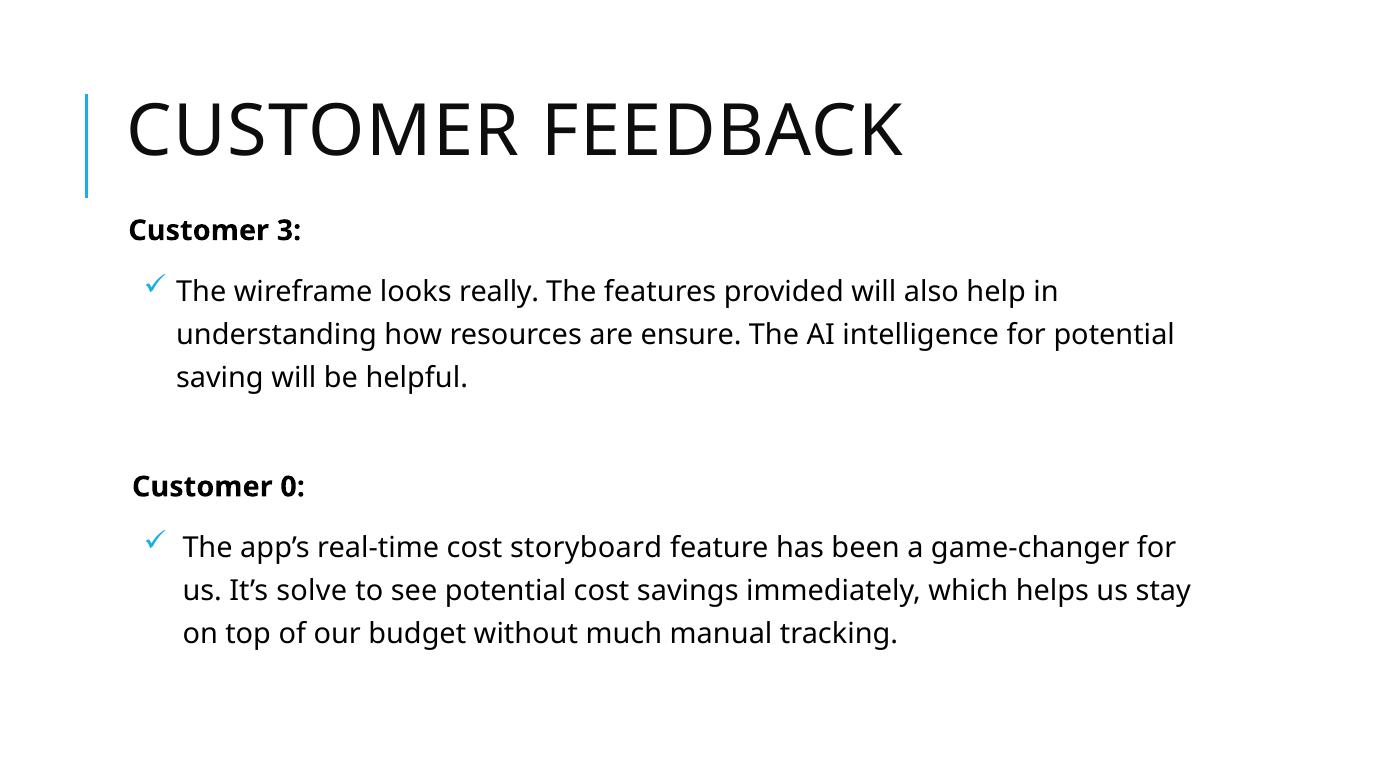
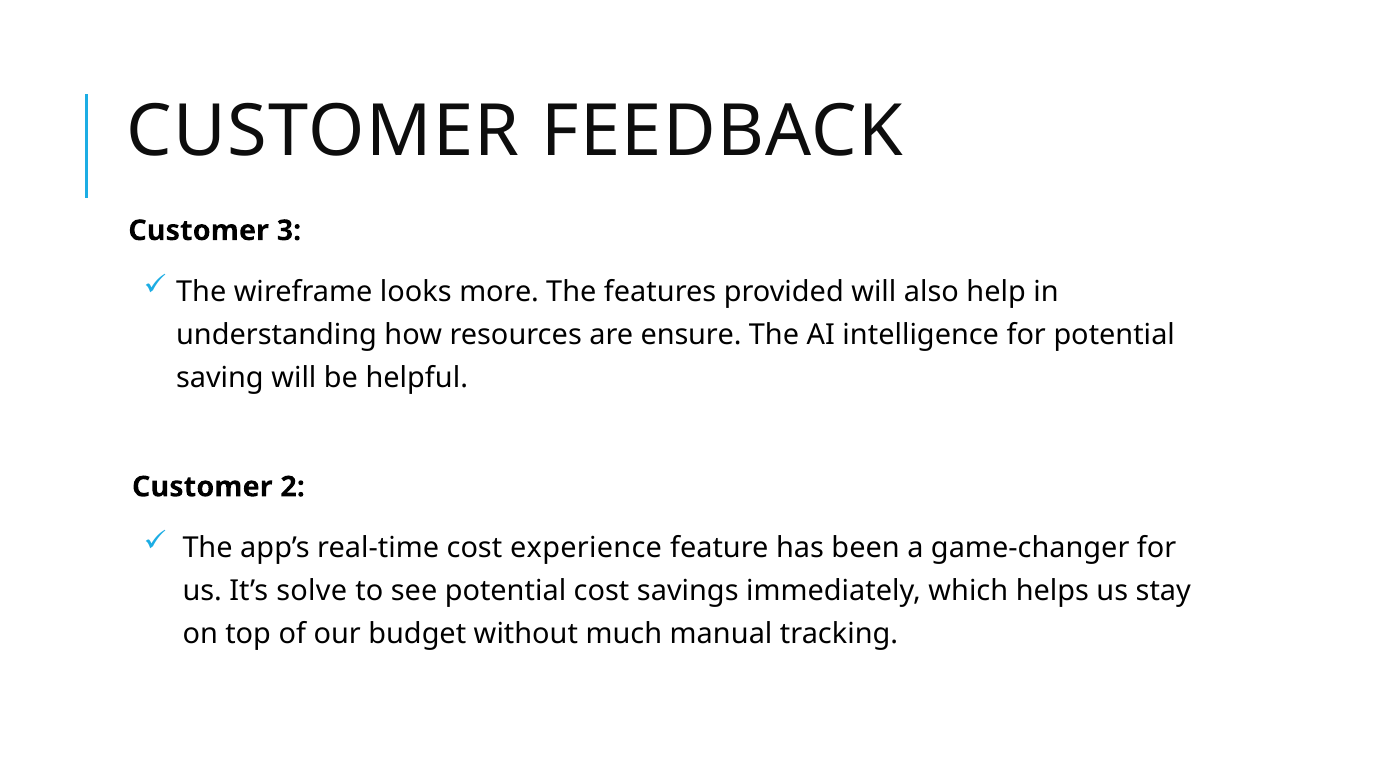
really: really -> more (499, 292)
0: 0 -> 2 (293, 487)
storyboard: storyboard -> experience (586, 548)
